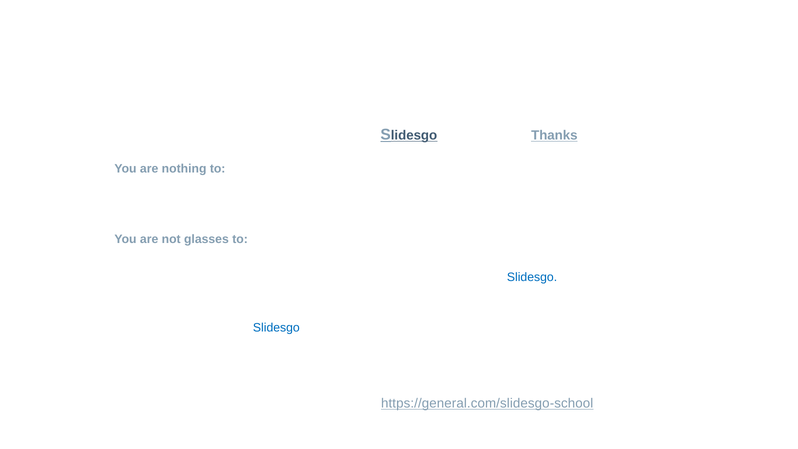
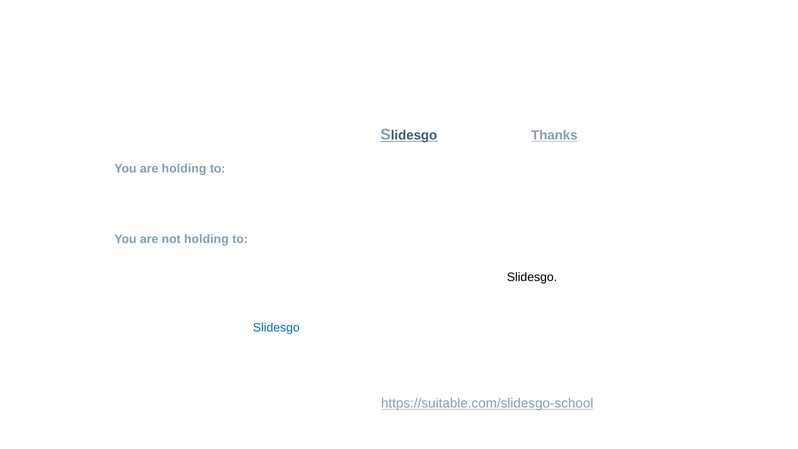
are nothing: nothing -> holding (184, 169)
not glasses: glasses -> holding (206, 239)
Slidesgo colour: blue -> black (532, 277)
https://general.com/slidesgo-school: https://general.com/slidesgo-school -> https://suitable.com/slidesgo-school (487, 403)
